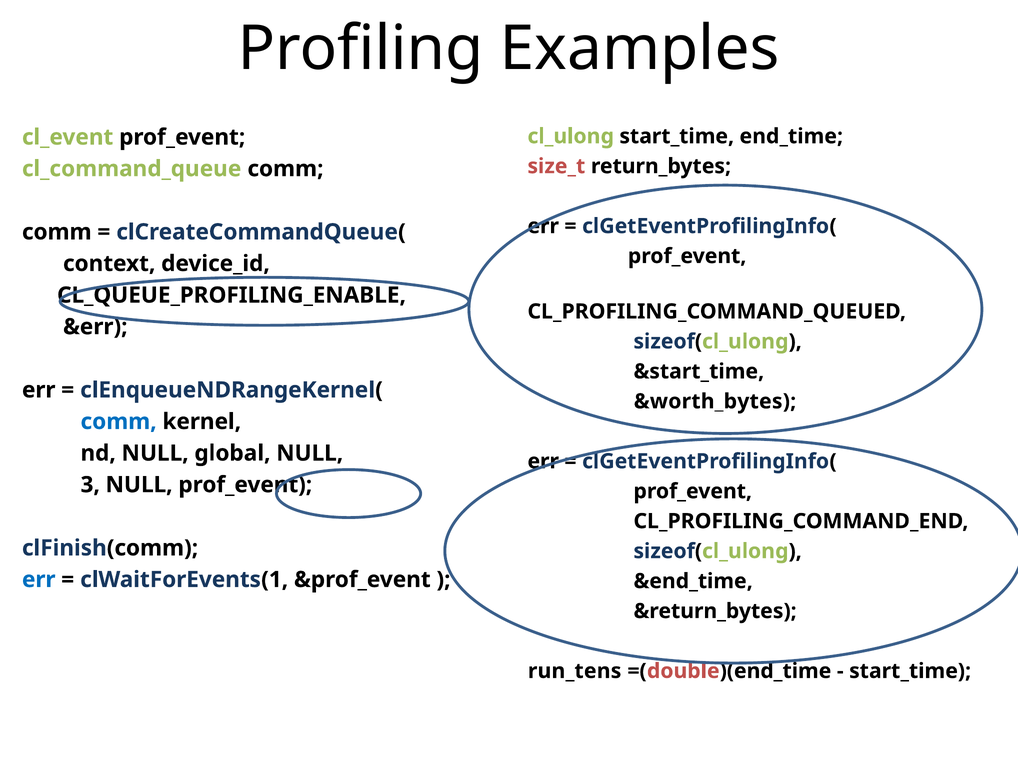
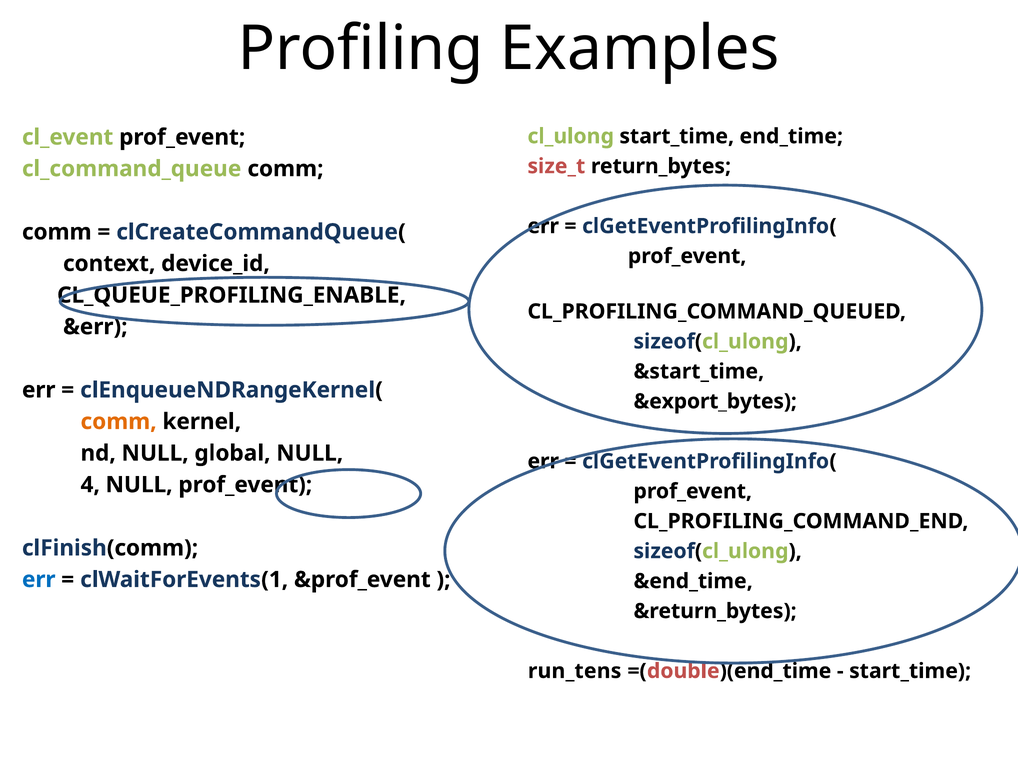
&worth_bytes: &worth_bytes -> &export_bytes (715, 402)
comm colour: blue -> orange (119, 422)
3: 3 -> 4 (90, 485)
